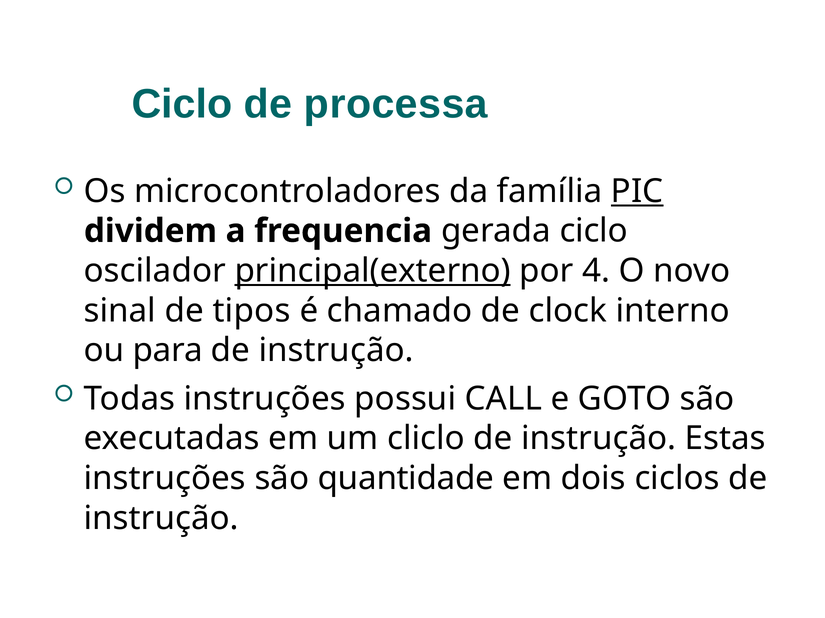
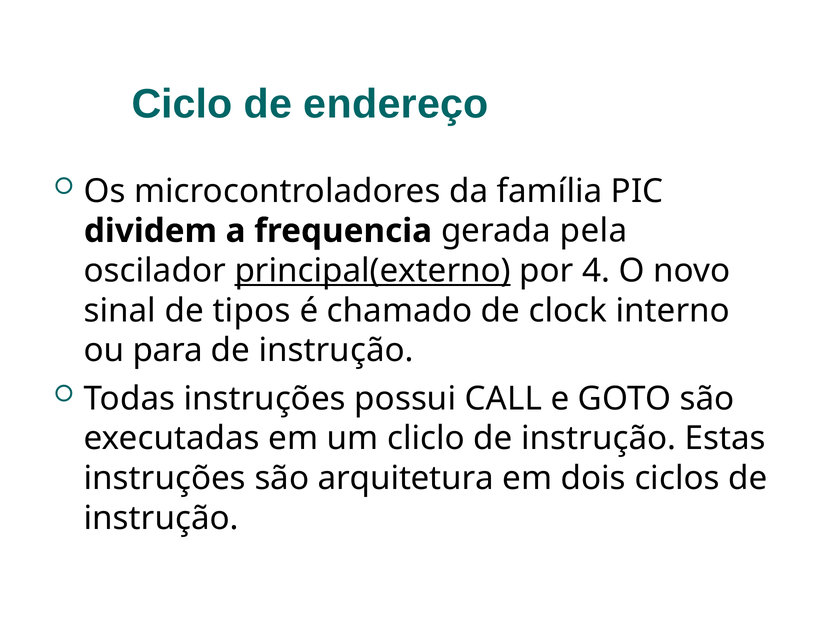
processa: processa -> endereço (396, 104)
PIC underline: present -> none (637, 191)
gerada ciclo: ciclo -> pela (593, 231)
quantidade: quantidade -> arquitetura (406, 479)
